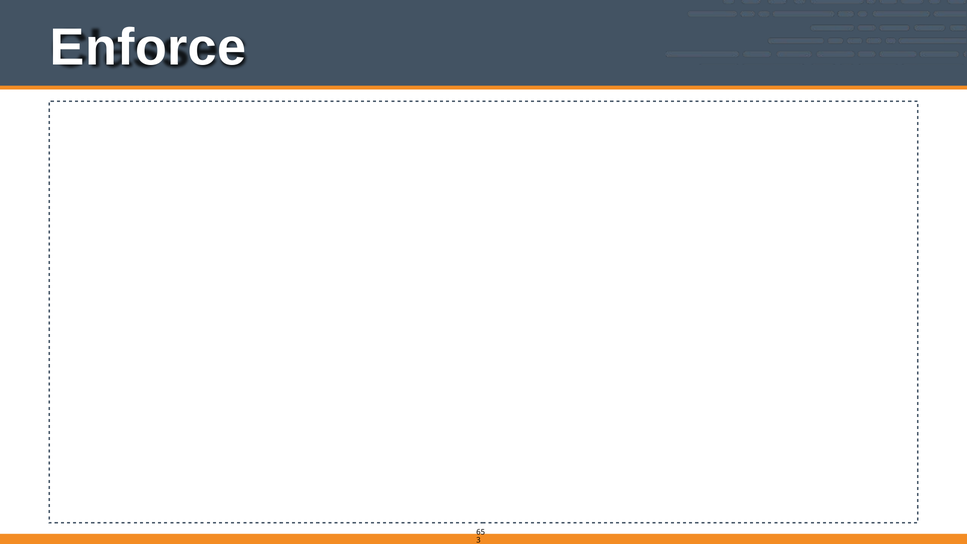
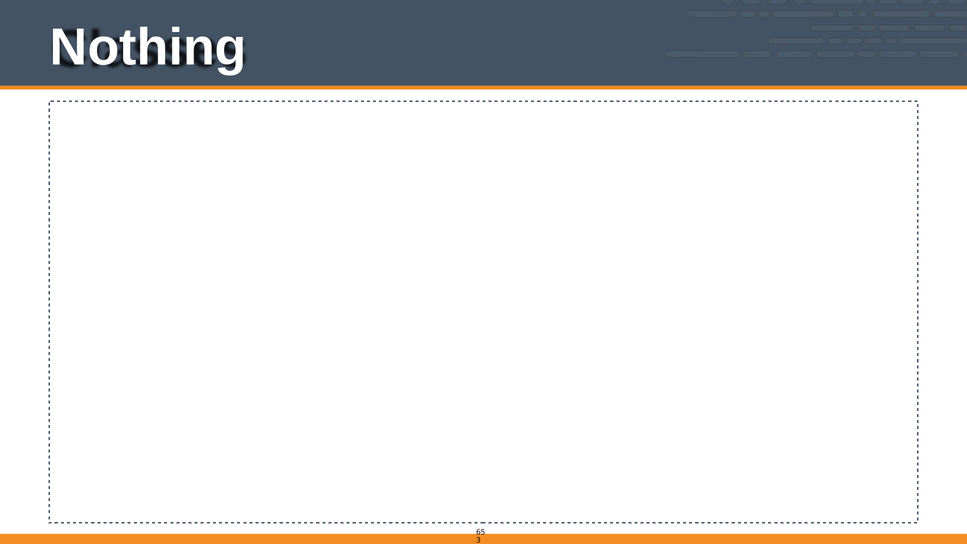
Enforce: Enforce -> Nothing (148, 48)
